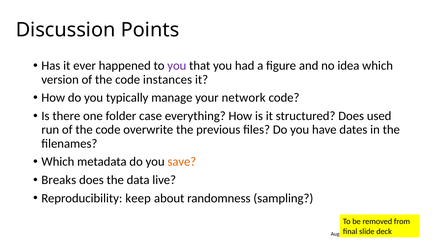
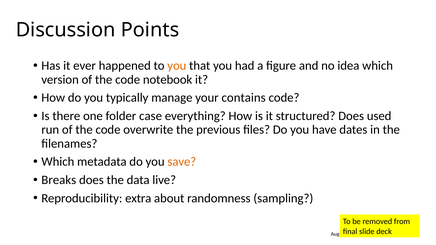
you colour: purple -> orange (177, 66)
instances: instances -> notebook (168, 80)
network: network -> contains (244, 98)
keep: keep -> extra (138, 198)
